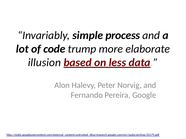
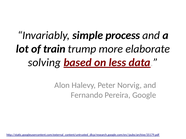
code: code -> train (54, 49)
illusion: illusion -> solving (44, 63)
